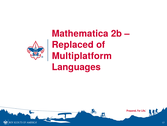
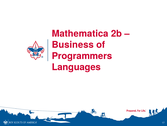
Replaced: Replaced -> Business (73, 44)
Multiplatform: Multiplatform -> Programmers (82, 56)
